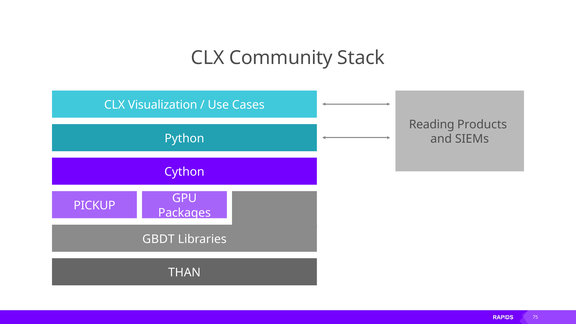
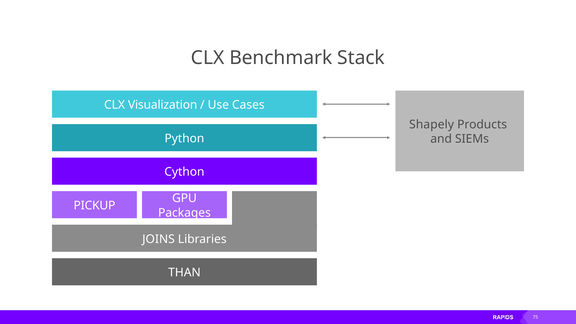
Community: Community -> Benchmark (281, 58)
Reading: Reading -> Shapely (432, 125)
GBDT: GBDT -> JOINS (159, 239)
